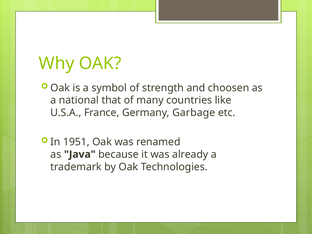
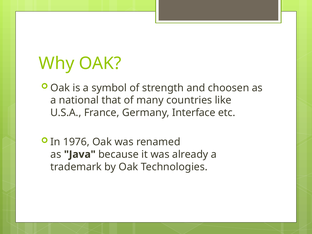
Garbage: Garbage -> Interface (194, 113)
1951: 1951 -> 1976 (76, 142)
